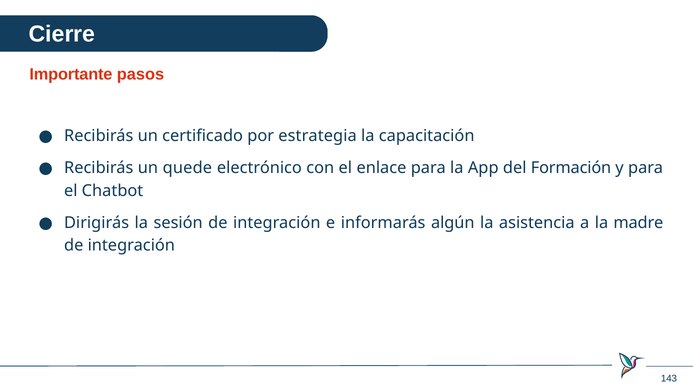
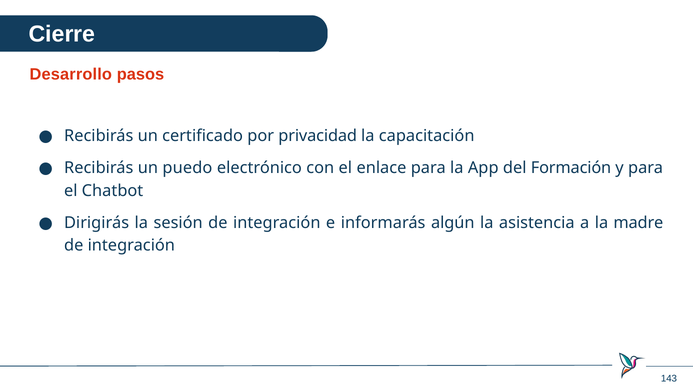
Importante: Importante -> Desarrollo (71, 74)
estrategia: estrategia -> privacidad (318, 136)
quede: quede -> puedo (187, 168)
